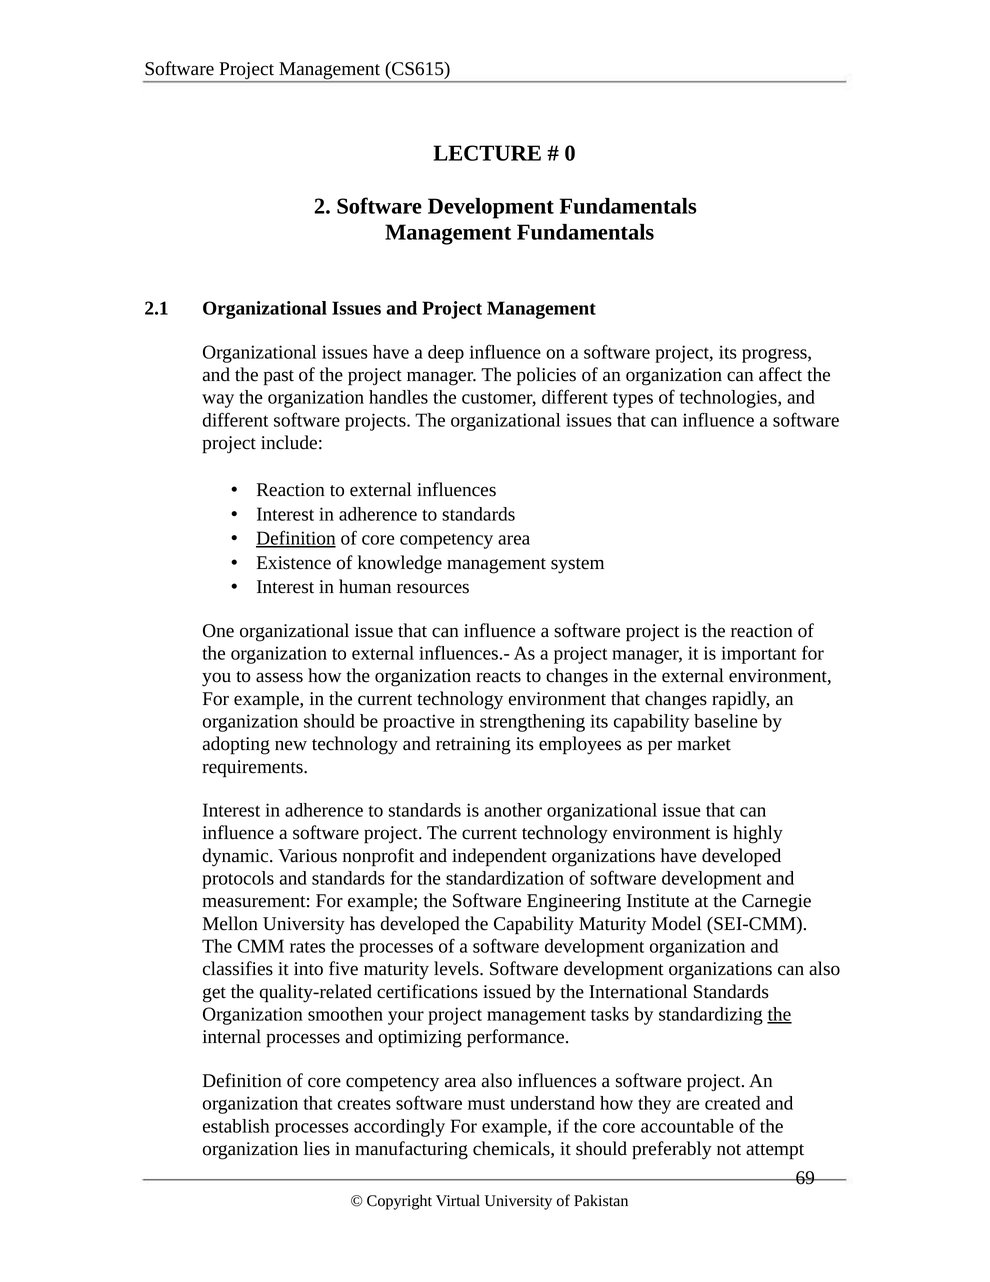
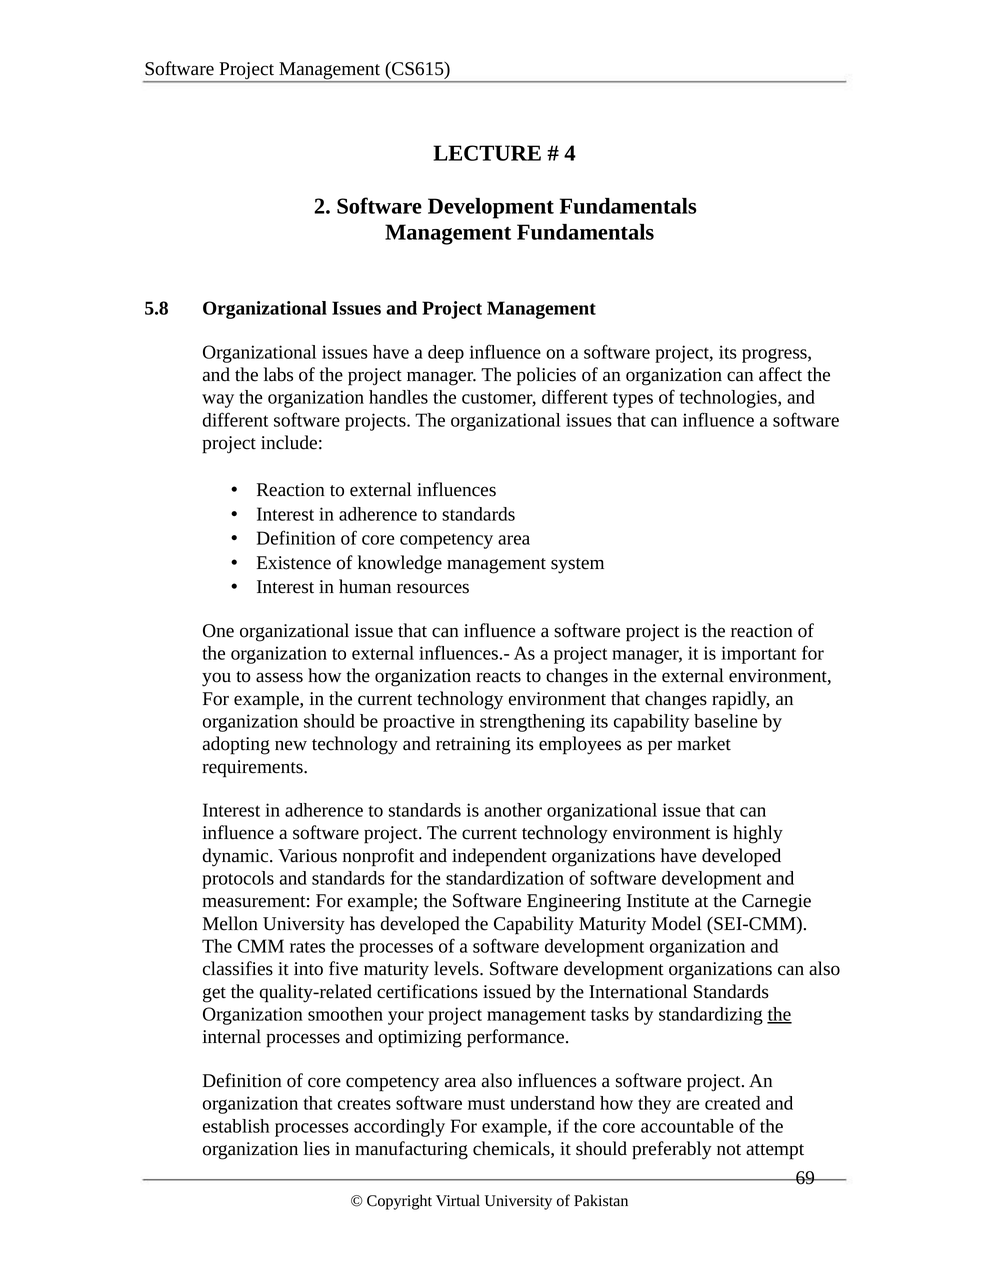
0: 0 -> 4 (570, 153)
2.1: 2.1 -> 5.8 (157, 308)
past: past -> labs (279, 375)
Definition underline: present -> none (296, 538)
